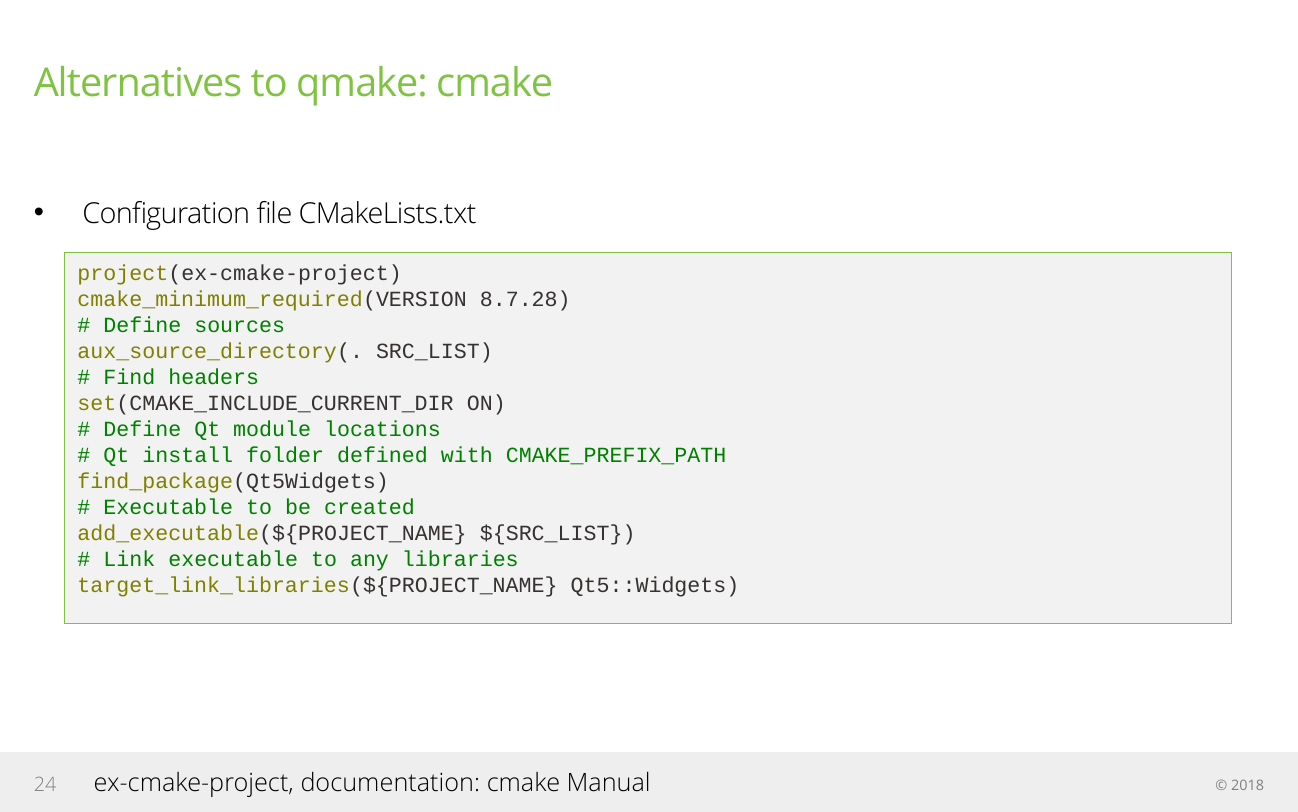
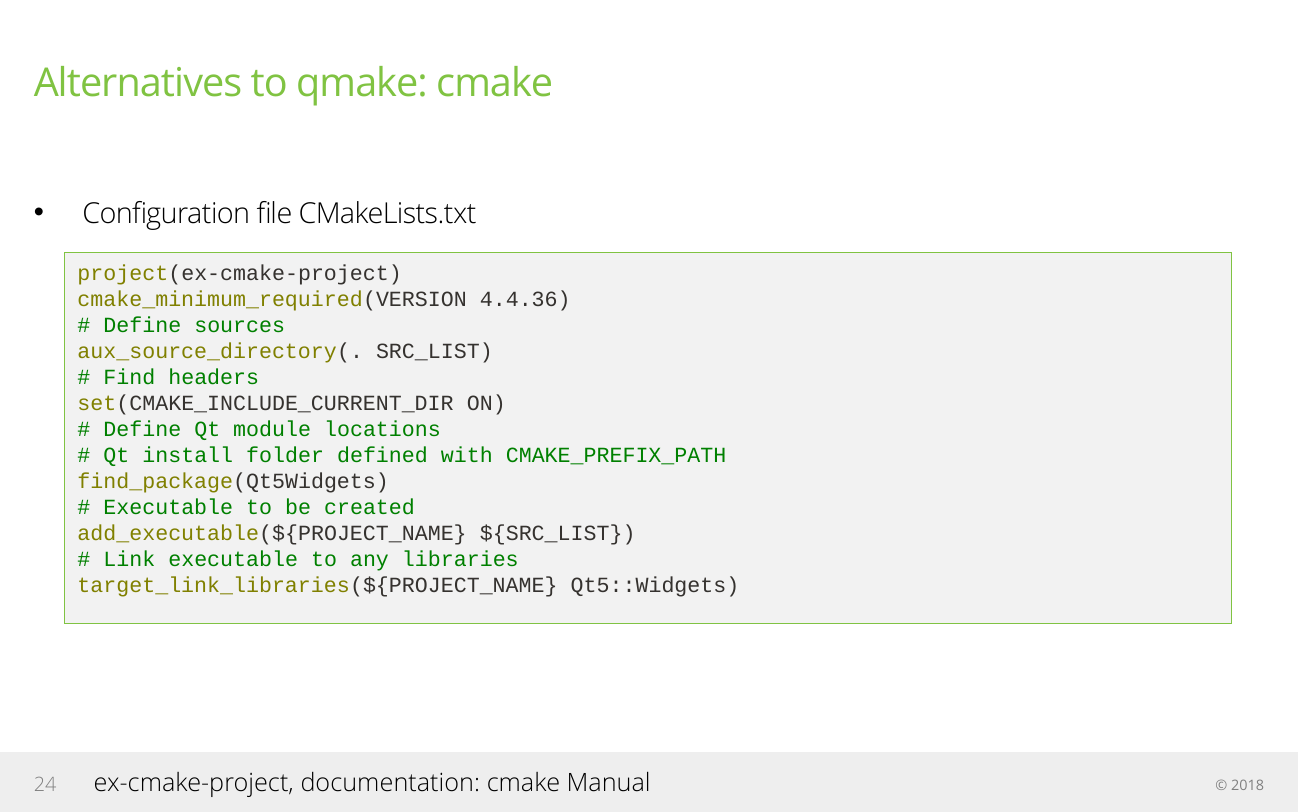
8.7.28: 8.7.28 -> 4.4.36 (525, 299)
